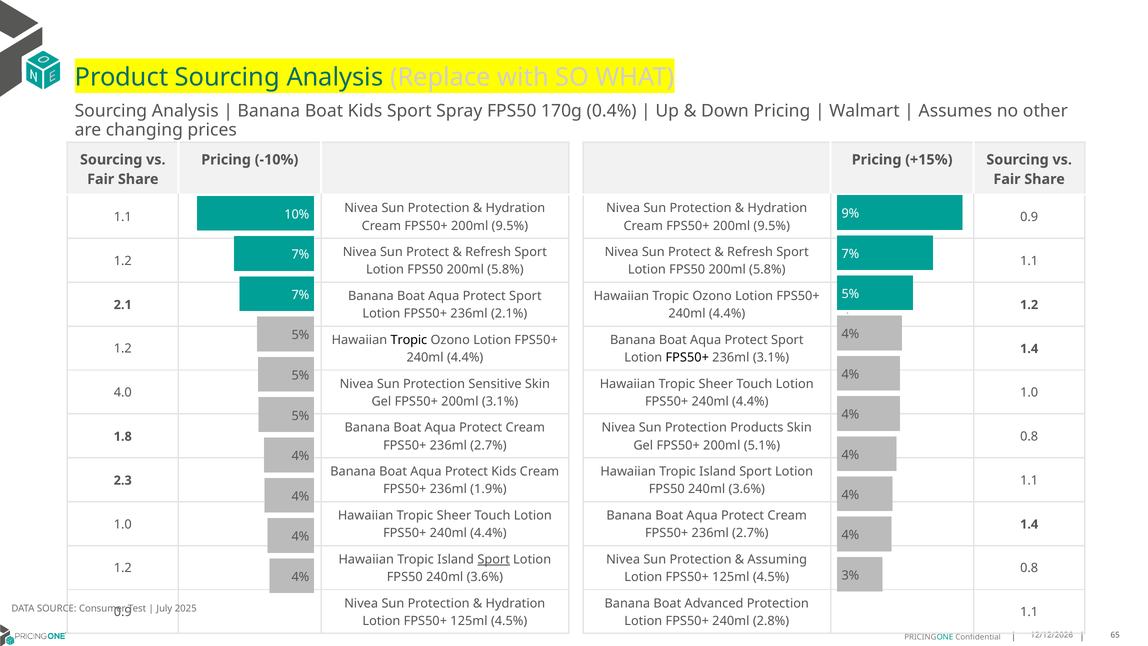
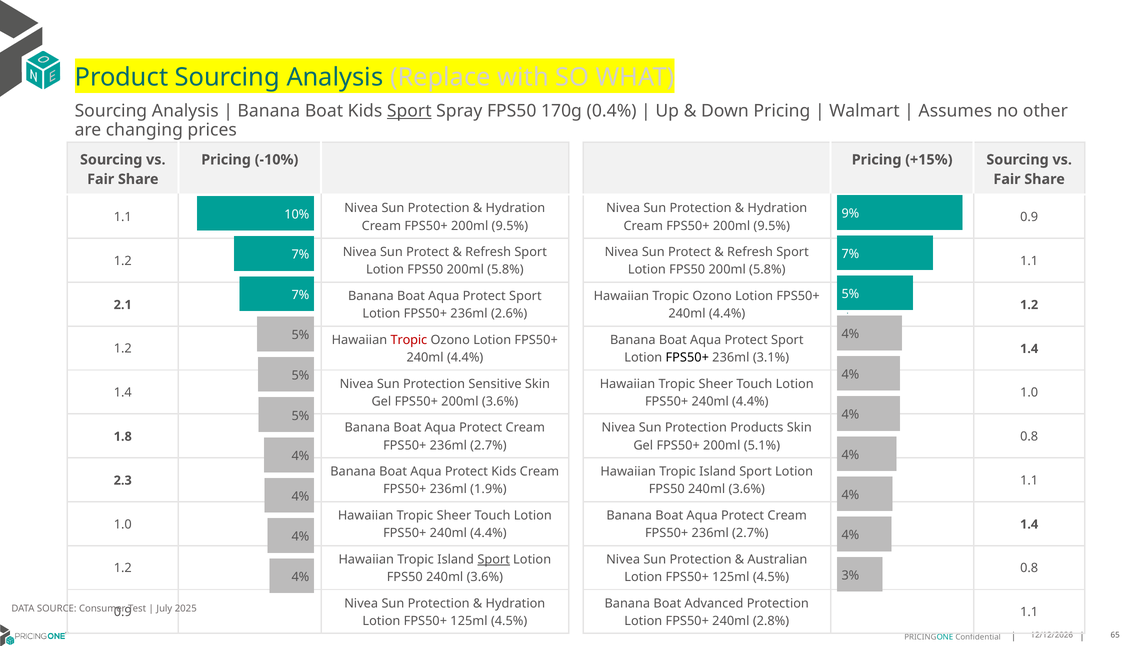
Sport underline: none -> present (409, 111)
2.1%: 2.1% -> 2.6% (509, 314)
Tropic colour: black -> red (409, 340)
4.0: 4.0 -> 1.4 (123, 393)
200ml 3.1%: 3.1% -> 3.6% (500, 401)
Assuming: Assuming -> Australian (777, 559)
